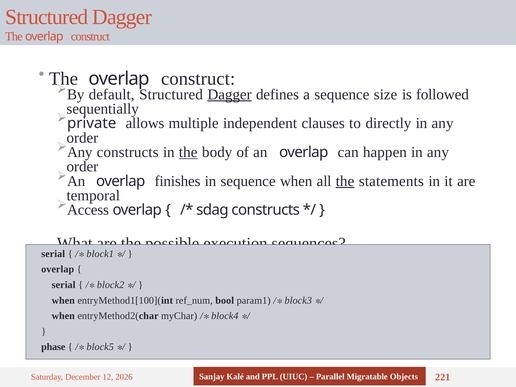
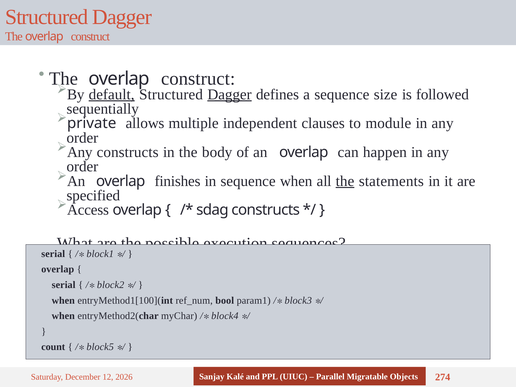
default underline: none -> present (112, 94)
directly: directly -> module (388, 123)
the underline: present -> none (188, 152)
temporal: temporal -> specified (93, 196)
phase: phase -> count (53, 347)
221: 221 -> 274 (443, 377)
